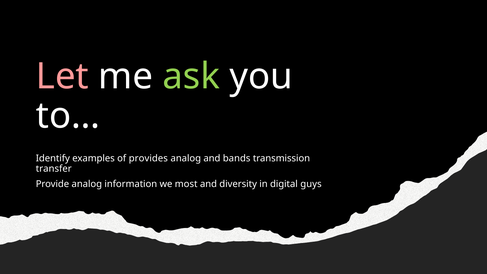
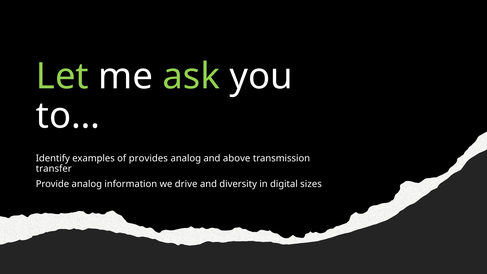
Let colour: pink -> light green (62, 76)
bands: bands -> above (237, 158)
most: most -> drive (186, 184)
guys: guys -> sizes (311, 184)
